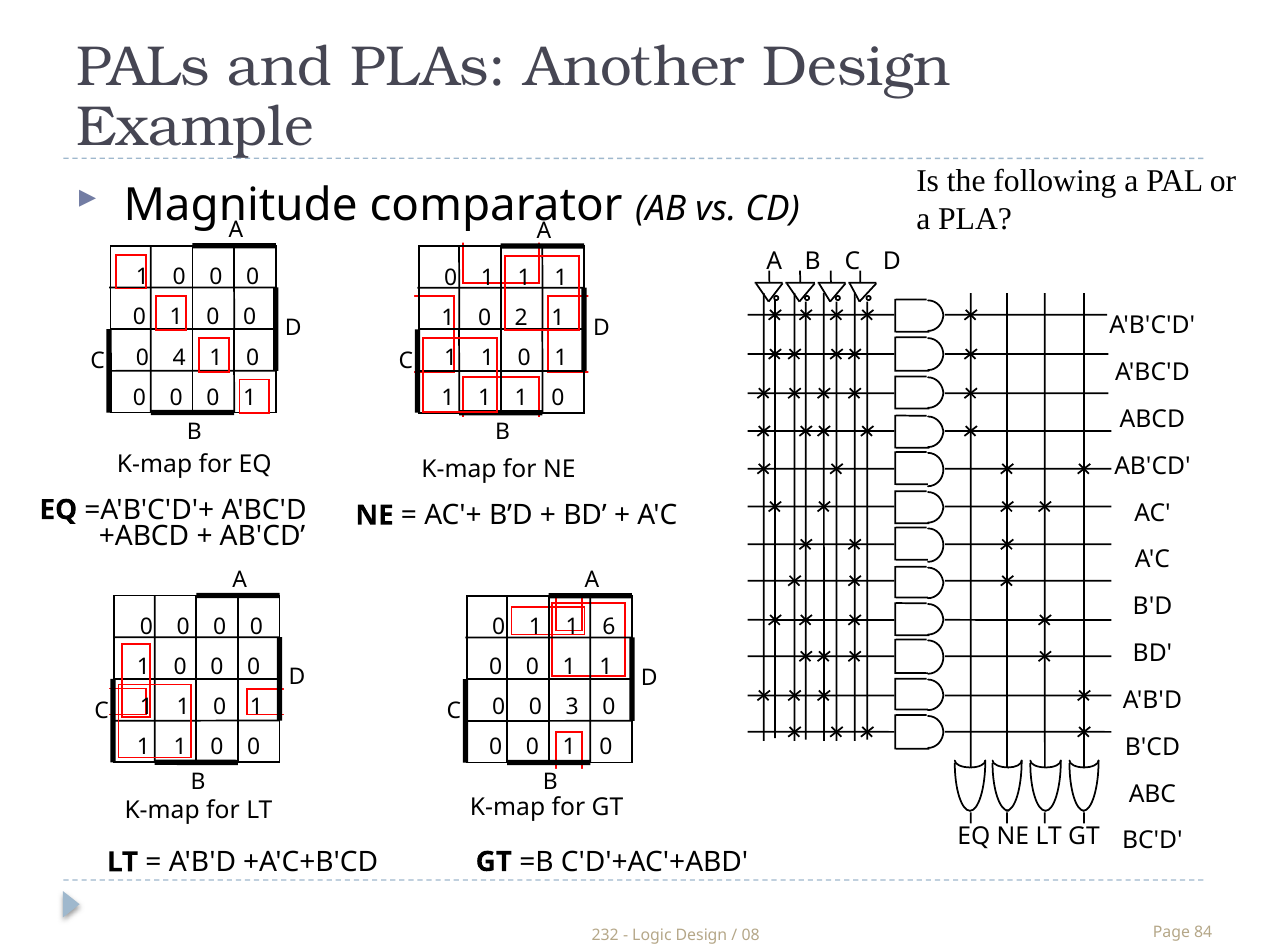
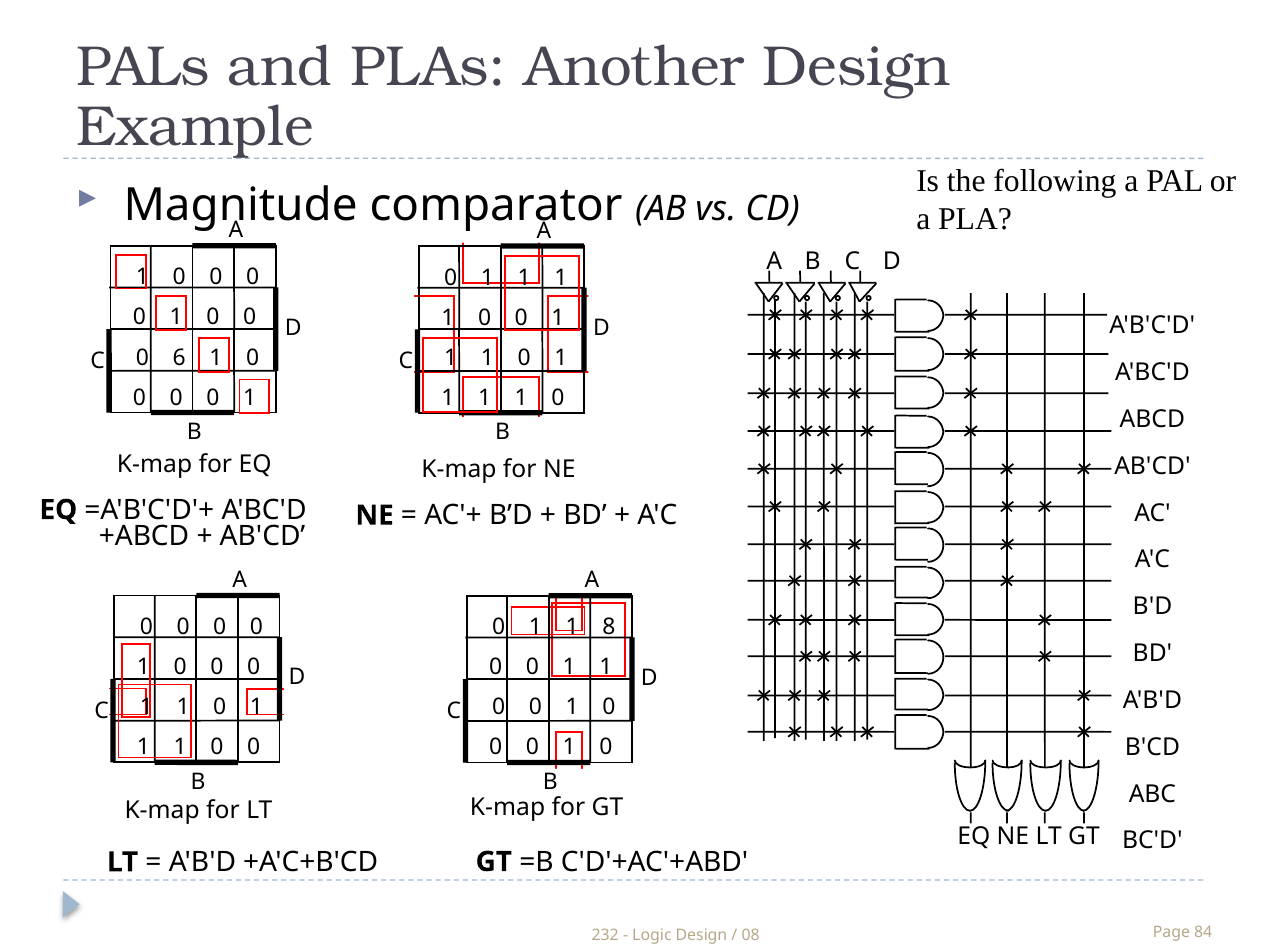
2: 2 -> 0 (521, 318)
4: 4 -> 6 (179, 358)
6: 6 -> 8 (609, 627)
3: 3 -> 1 (572, 708)
